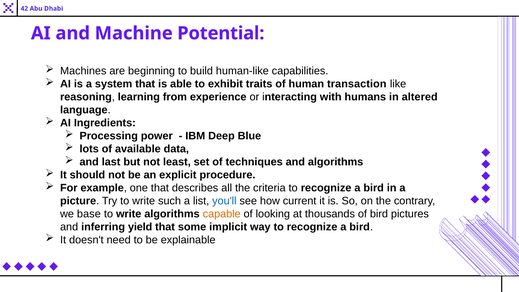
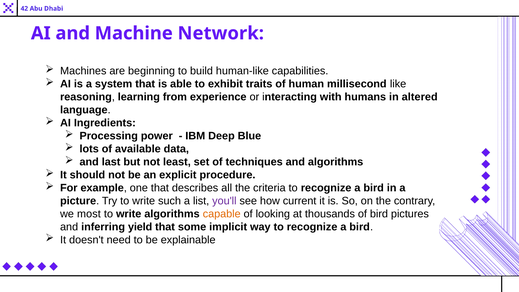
Potential: Potential -> Network (221, 33)
transaction: transaction -> millisecond (357, 84)
you'll colour: blue -> purple (224, 201)
base: base -> most (89, 214)
